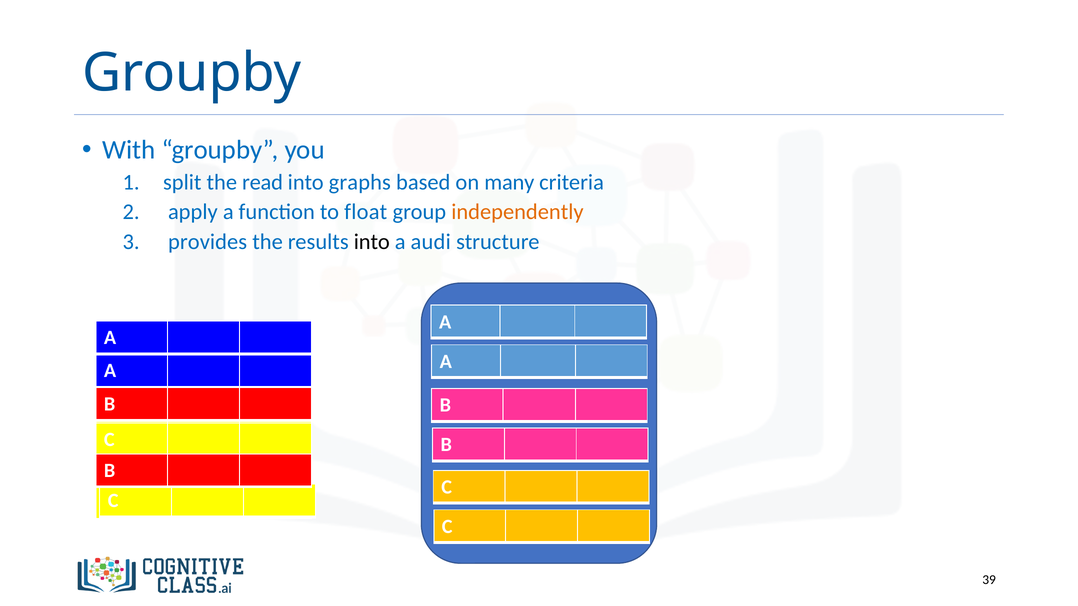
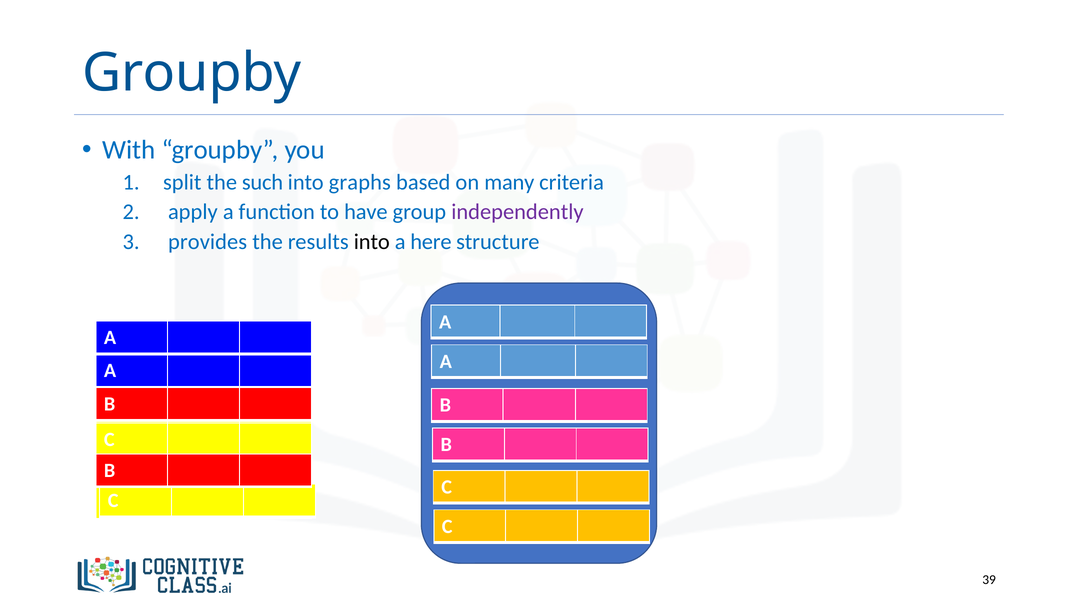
read: read -> such (262, 182)
float: float -> have (366, 212)
independently colour: orange -> purple (517, 212)
audi: audi -> here (431, 242)
